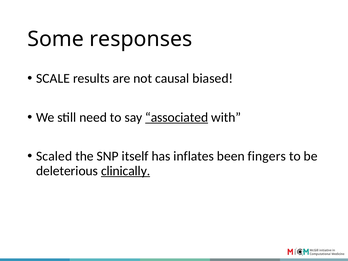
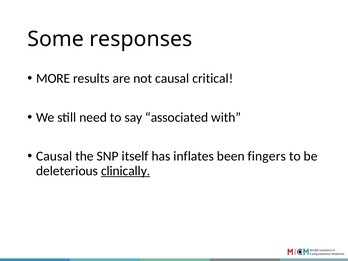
SCALE: SCALE -> MORE (53, 78)
biased: biased -> critical (213, 78)
associated underline: present -> none (177, 117)
Scaled: Scaled -> Causal (54, 156)
